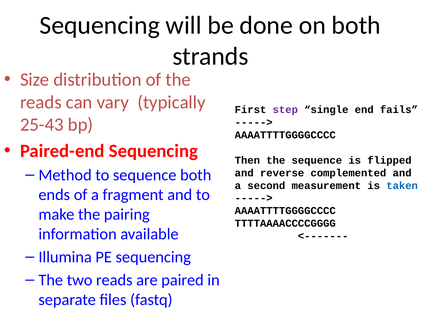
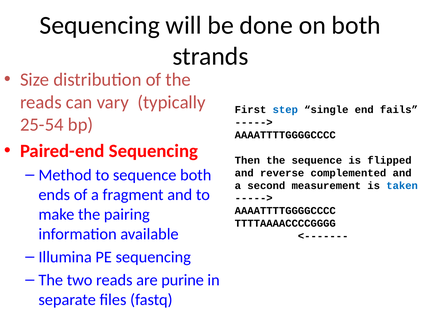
step colour: purple -> blue (285, 110)
25-43: 25-43 -> 25-54 (42, 125)
paired: paired -> purine (183, 280)
